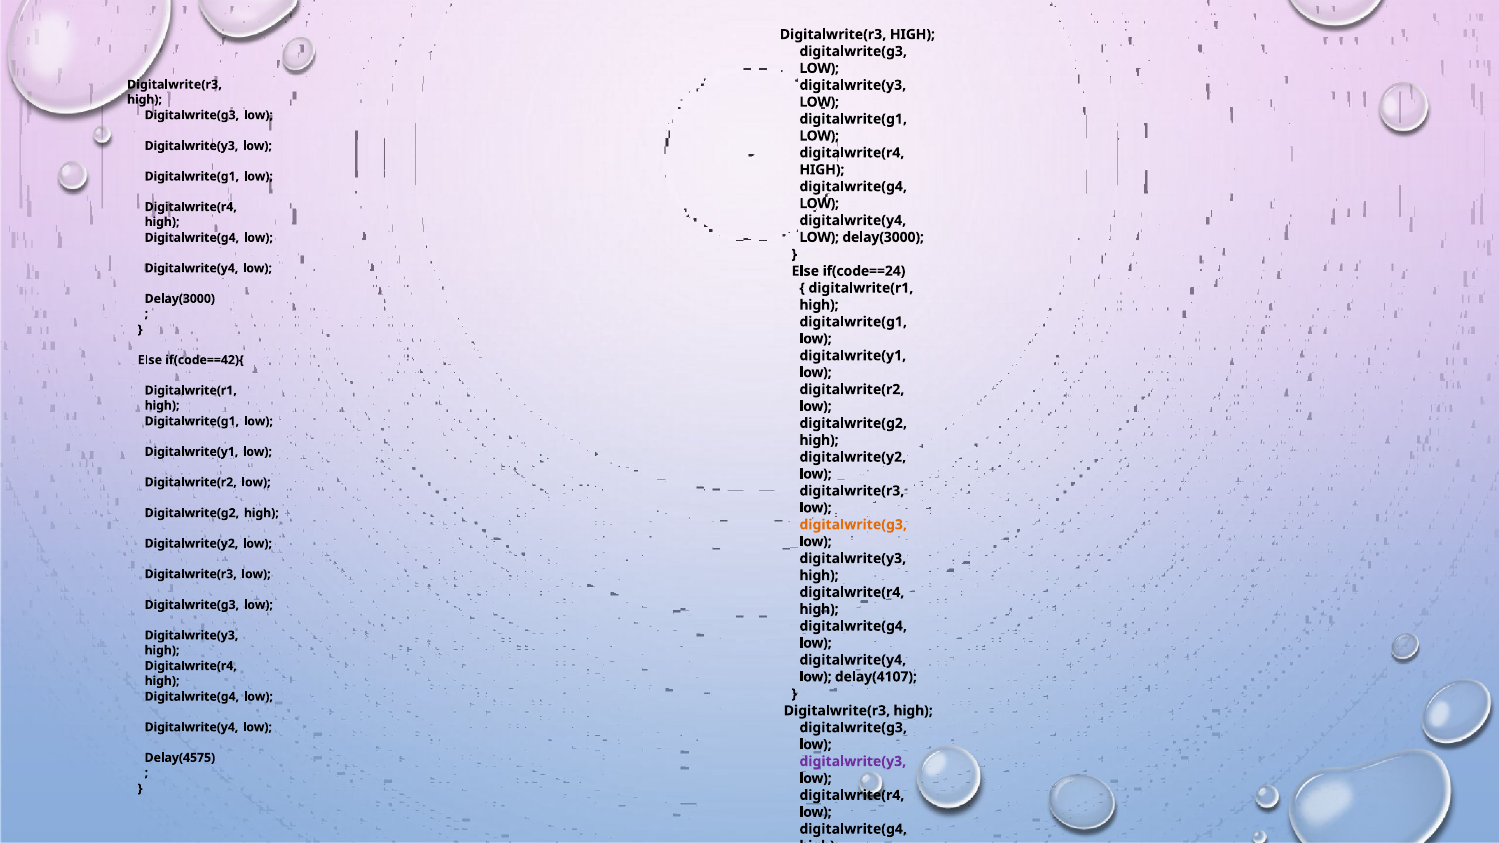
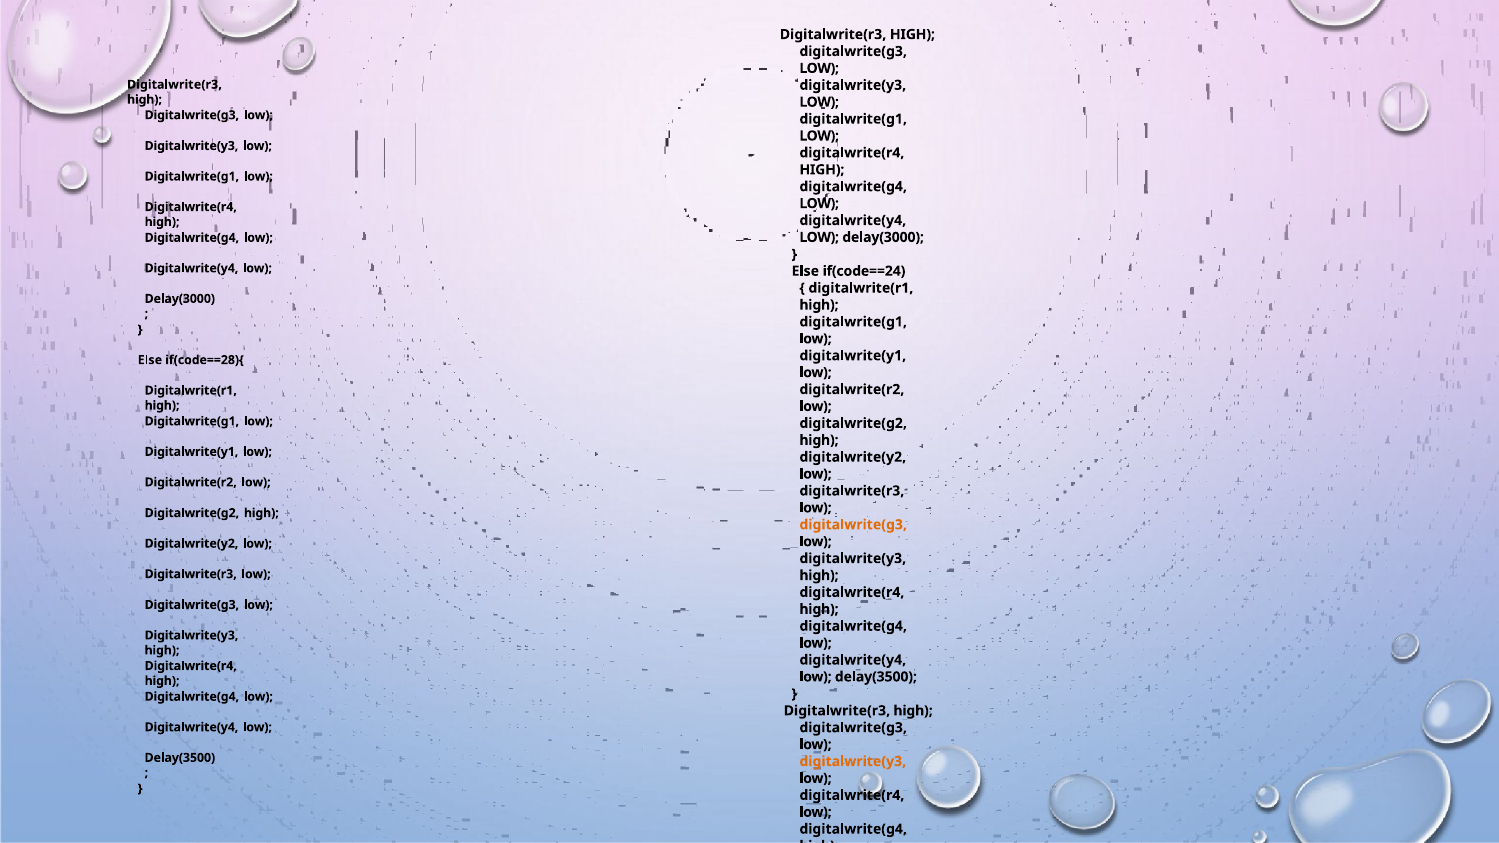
if(code==42){: if(code==42){ -> if(code==28){ (205, 360)
delay(4107: delay(4107 -> delay(3500 (876, 677)
Delay(4575: Delay(4575 -> Delay(3500 (180, 758)
digitalwrite(y3 colour: purple -> orange (853, 762)
